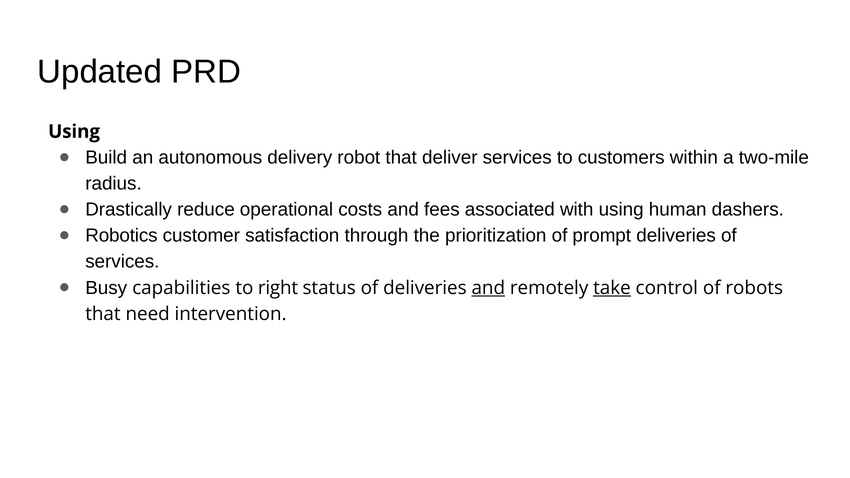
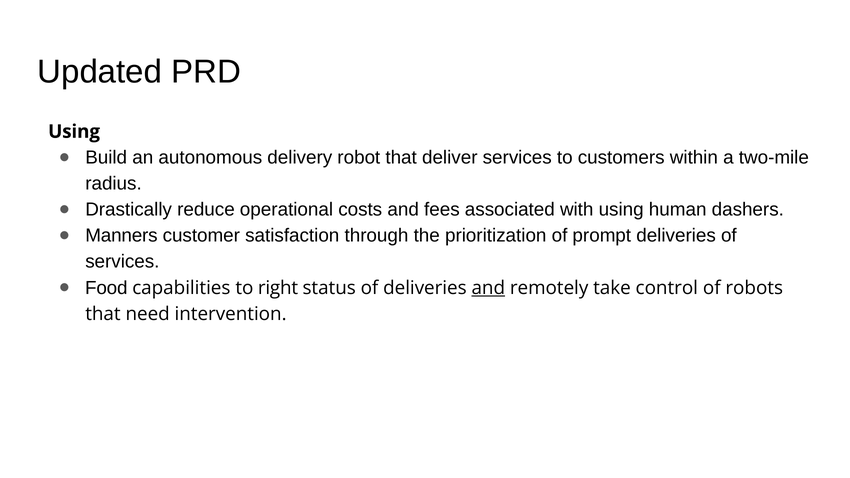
Robotics: Robotics -> Manners (121, 236)
Busy: Busy -> Food (106, 288)
take underline: present -> none (612, 288)
